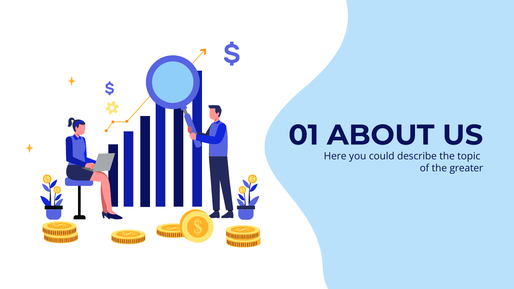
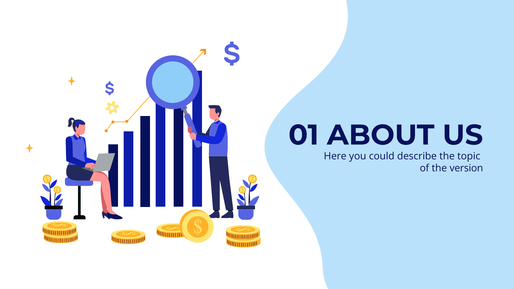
greater: greater -> version (466, 168)
